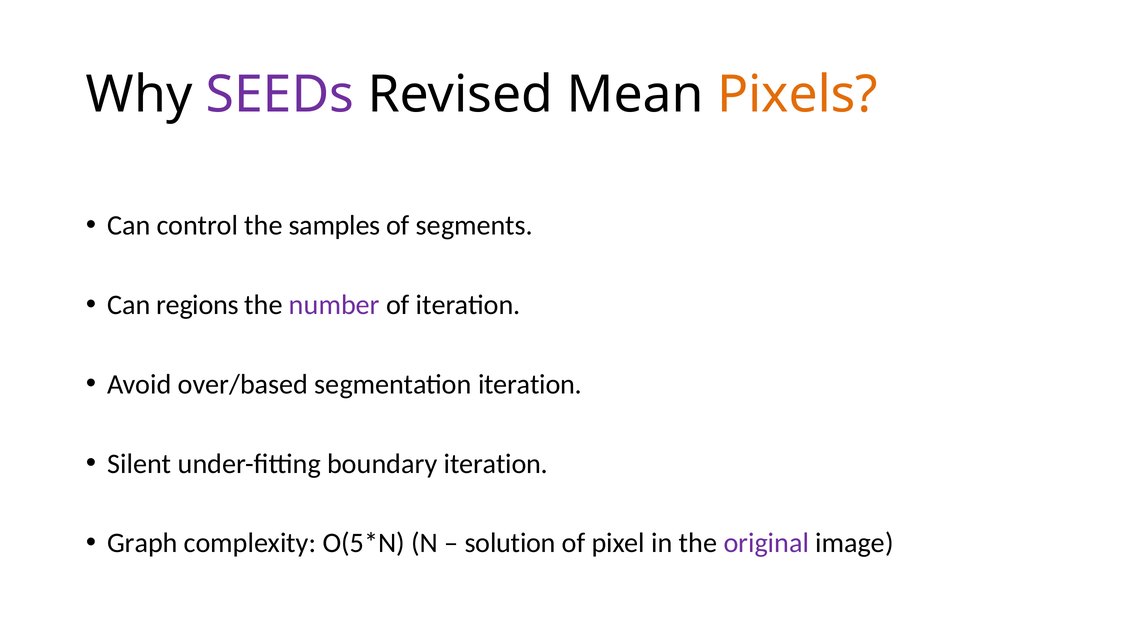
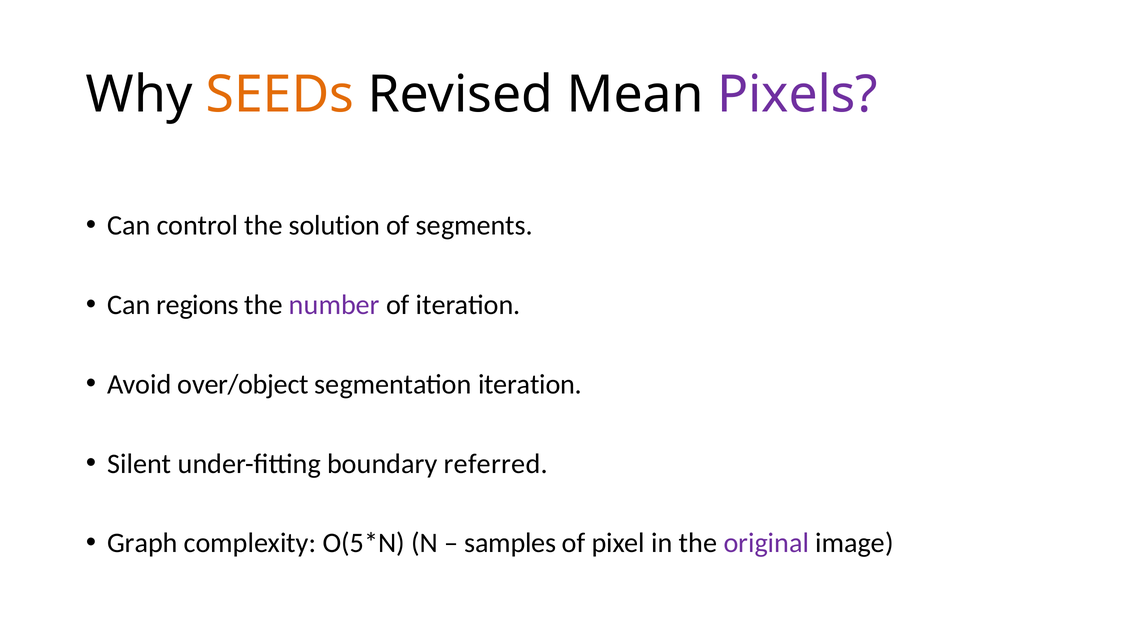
SEEDs colour: purple -> orange (280, 95)
Pixels colour: orange -> purple (797, 95)
samples: samples -> solution (334, 226)
over/based: over/based -> over/object (243, 385)
boundary iteration: iteration -> referred (496, 464)
solution: solution -> samples (510, 544)
